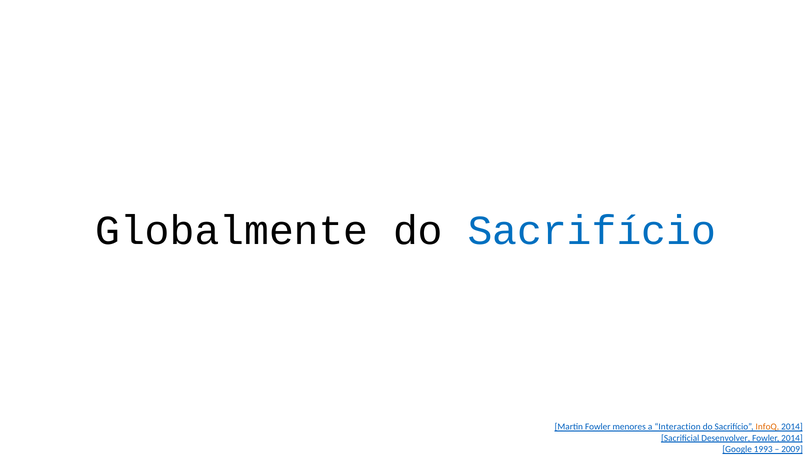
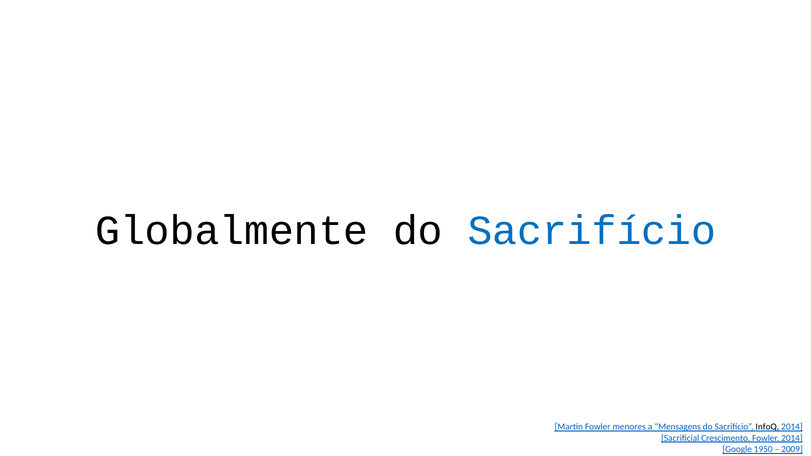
Interaction: Interaction -> Mensagens (678, 427)
InfoQ colour: orange -> black (767, 427)
Desenvolver: Desenvolver -> Crescimento (726, 438)
1993: 1993 -> 1950 (763, 450)
